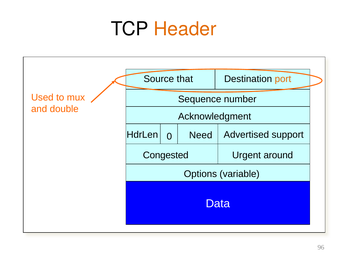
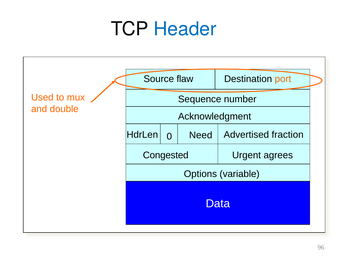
Header colour: orange -> blue (185, 29)
that: that -> flaw (185, 79)
support: support -> fraction (288, 135)
around: around -> agrees (278, 155)
